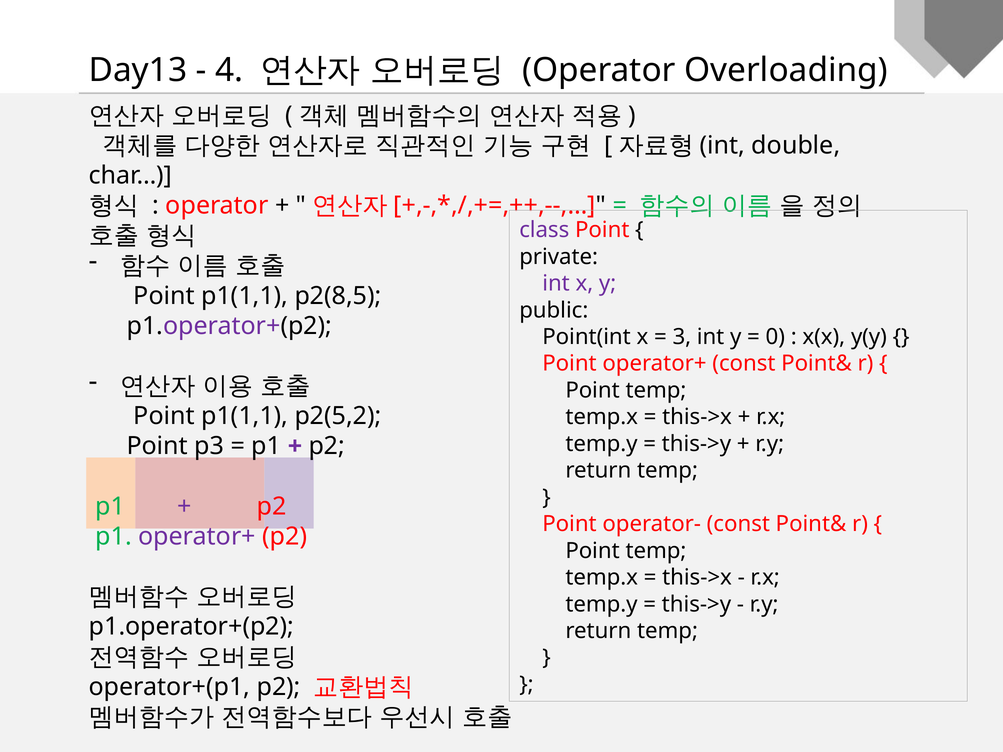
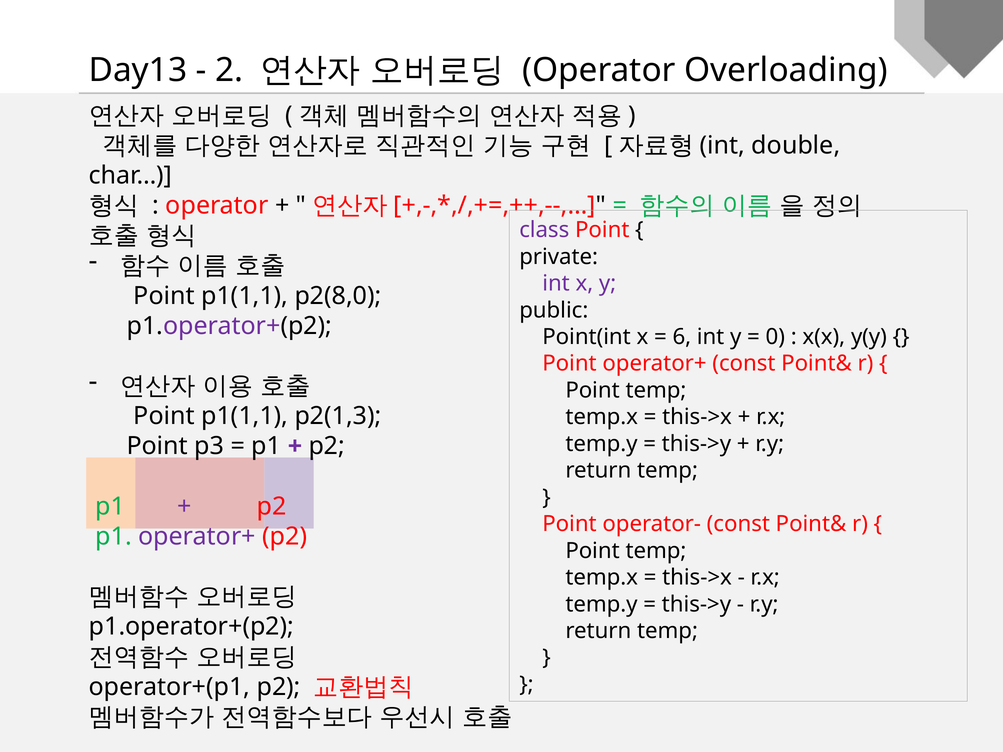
4: 4 -> 2 (229, 70)
p2(8,5: p2(8,5 -> p2(8,0 (338, 296)
3: 3 -> 6 (682, 337)
p2(5,2: p2(5,2 -> p2(1,3 (338, 416)
